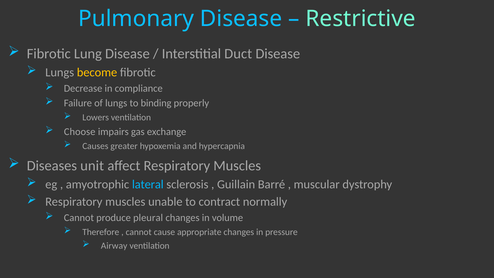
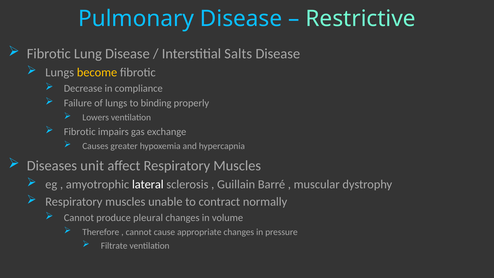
Duct: Duct -> Salts (238, 54)
Choose: Choose -> Fibrotic (80, 132)
lateral colour: light blue -> white (148, 184)
Airway: Airway -> Filtrate (114, 246)
